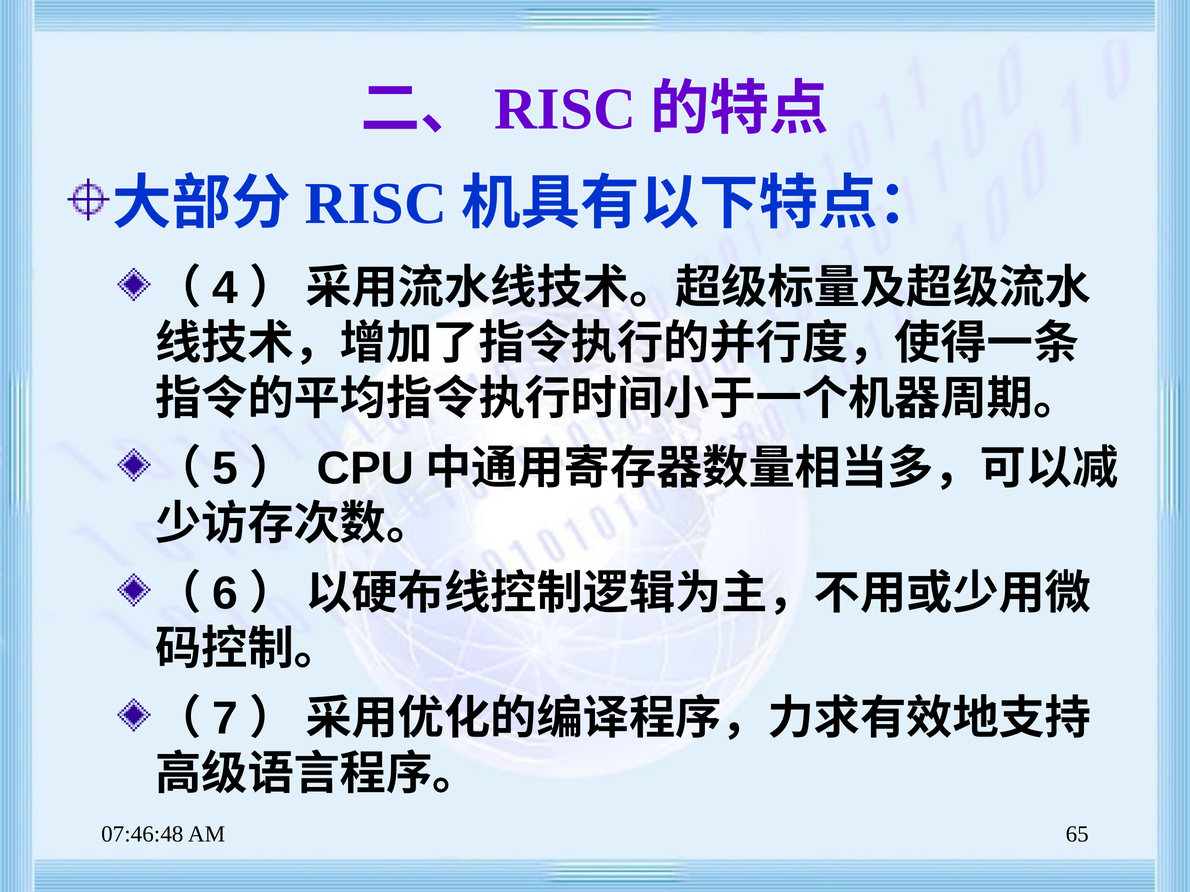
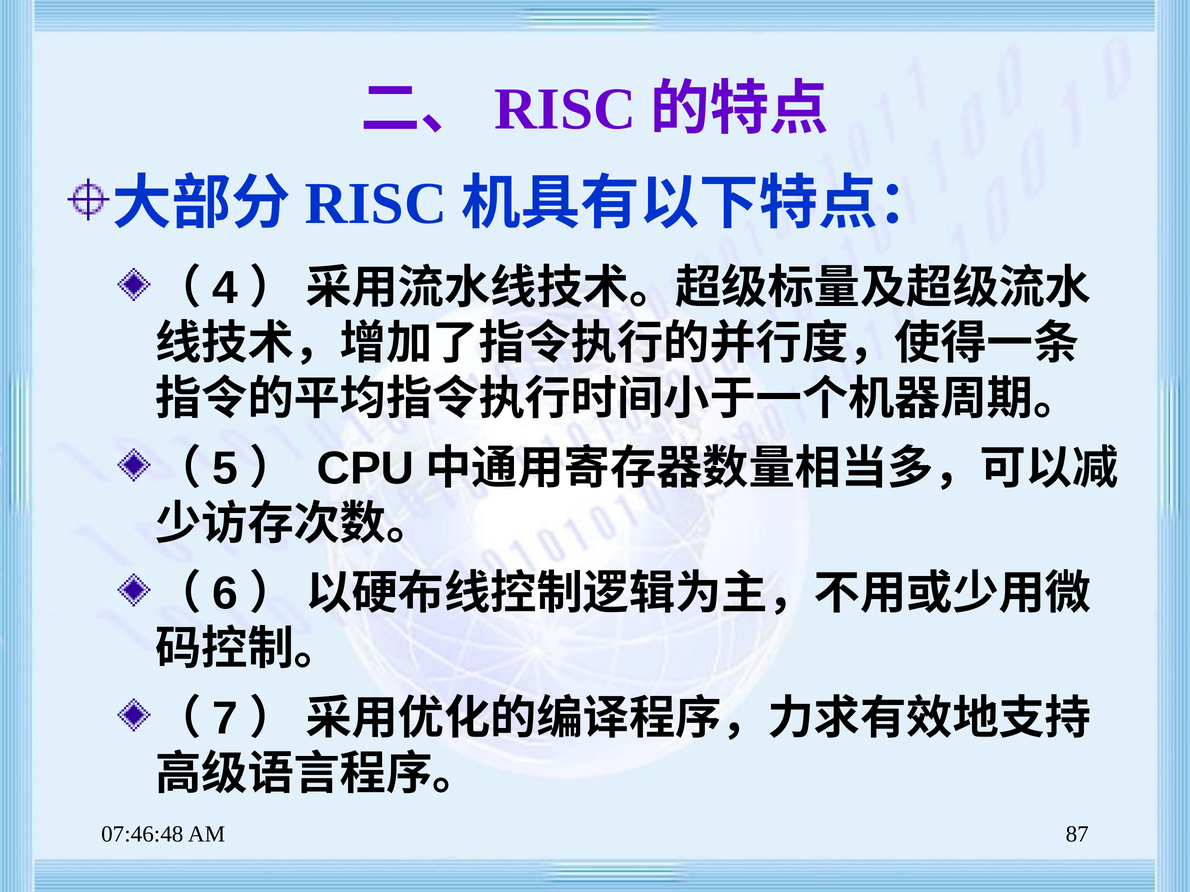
65: 65 -> 87 (1077, 835)
